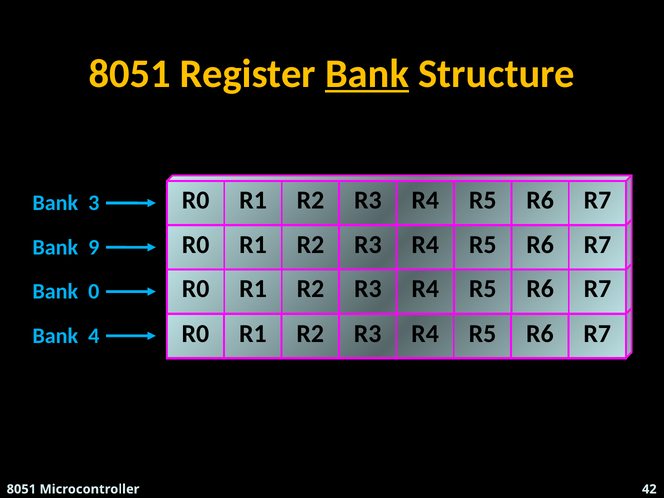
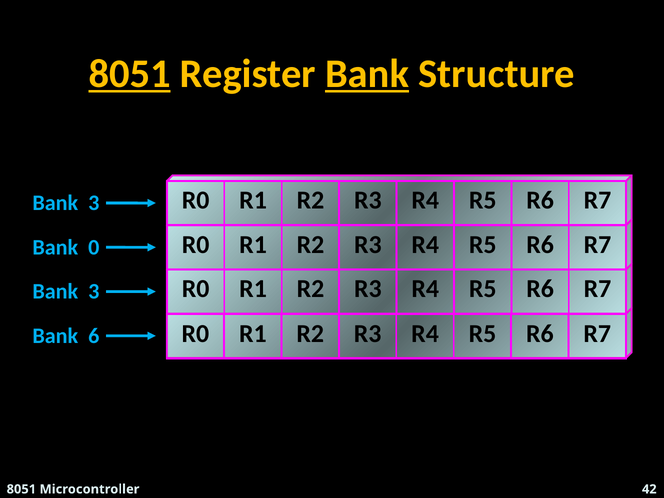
8051 underline: none -> present (130, 74)
9: 9 -> 0 (94, 247)
0: 0 -> 3 (94, 292)
4: 4 -> 6 (94, 336)
